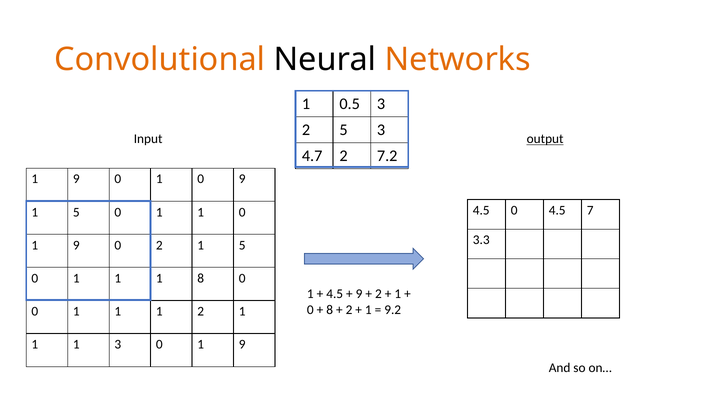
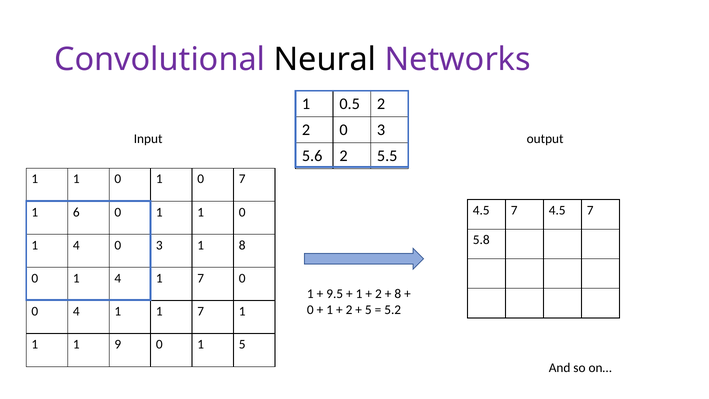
Convolutional colour: orange -> purple (160, 60)
Networks colour: orange -> purple (458, 60)
0.5 3: 3 -> 2 (381, 104)
2 5: 5 -> 0 (344, 130)
output underline: present -> none (545, 139)
4.7: 4.7 -> 5.6 (312, 156)
7.2: 7.2 -> 5.5 (387, 156)
9: 9 -> 1 (76, 179)
0 9: 9 -> 7 (242, 179)
0: 0 -> 7 (514, 210)
5: 5 -> 6 (76, 212)
3.3: 3.3 -> 5.8 (481, 240)
9: 9 -> 4 (76, 245)
2: 2 -> 3 (159, 245)
5: 5 -> 8 (242, 245)
1: 1 -> 4 (118, 278)
8: 8 -> 7 (201, 278)
4.5: 4.5 -> 9.5 (335, 294)
9: 9 -> 1 (359, 294)
1: 1 -> 8 (398, 294)
8: 8 -> 1 (330, 310)
1: 1 -> 5 (368, 310)
9.2: 9.2 -> 5.2 (393, 310)
1: 1 -> 4 (76, 311)
1 1 2: 2 -> 7 (201, 311)
1 3: 3 -> 9 (118, 344)
9: 9 -> 5 (242, 344)
